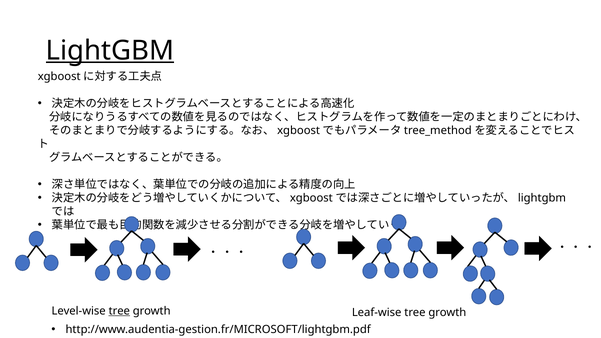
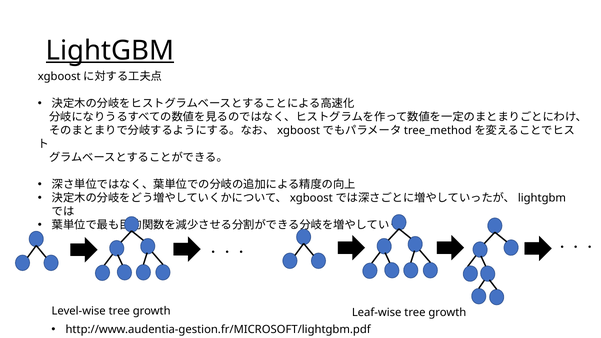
tree underline: present -> none (119, 311)
